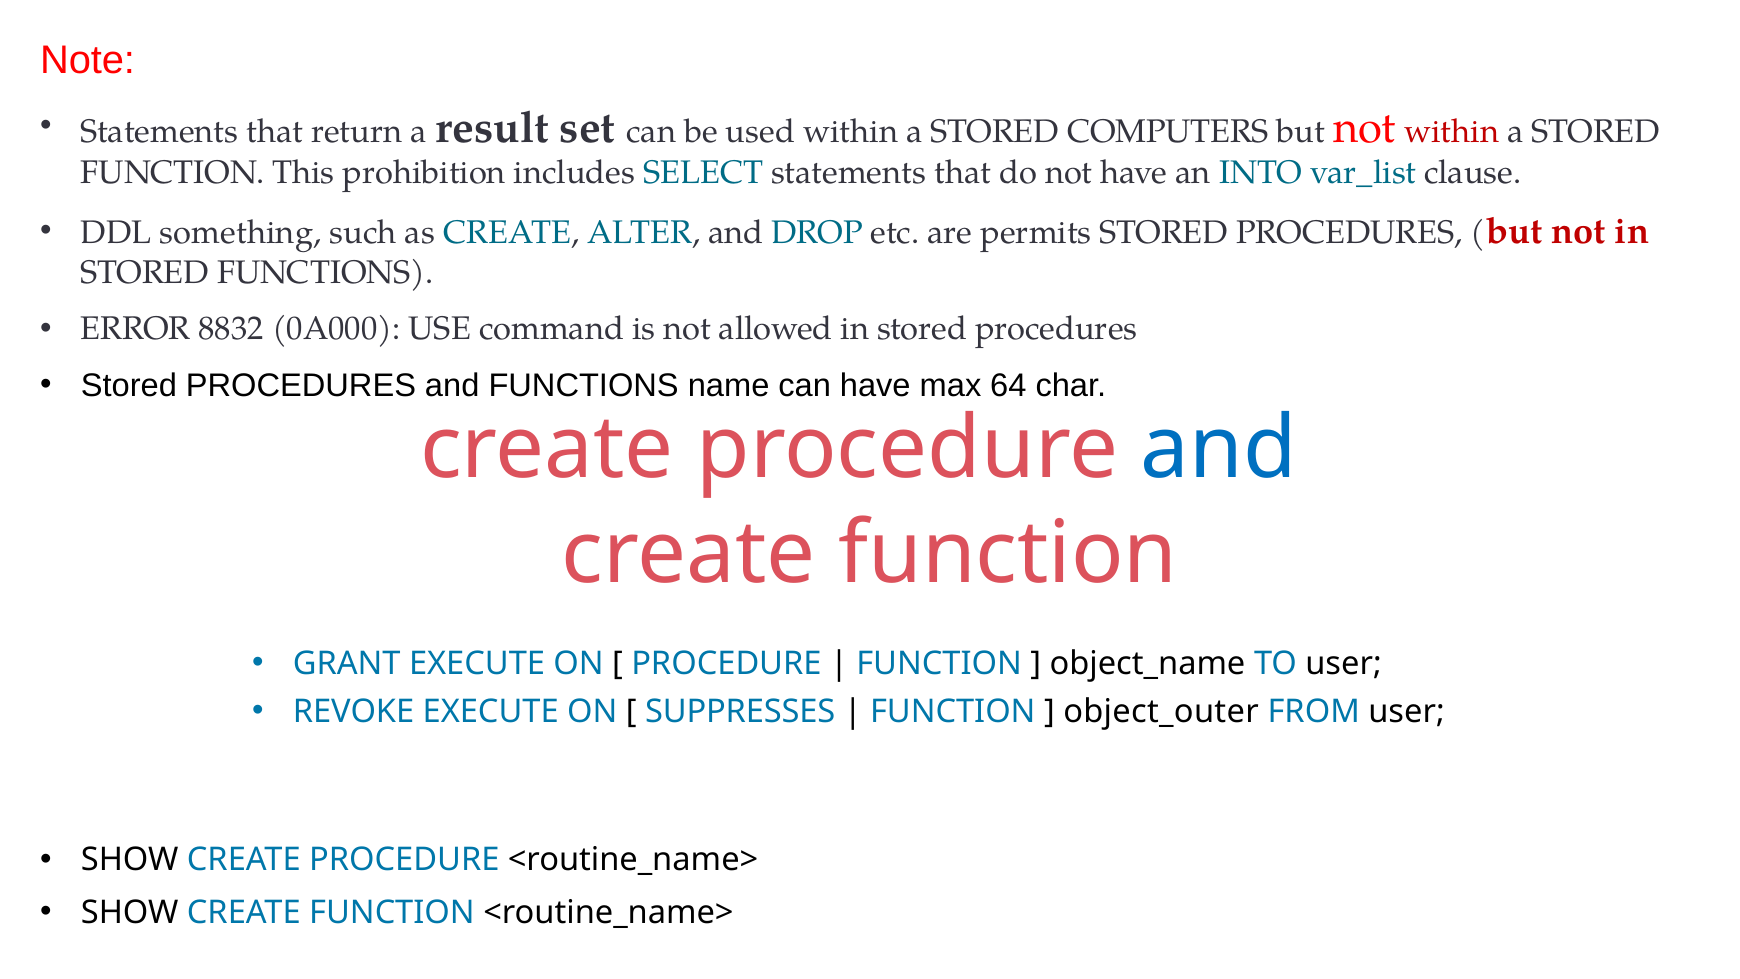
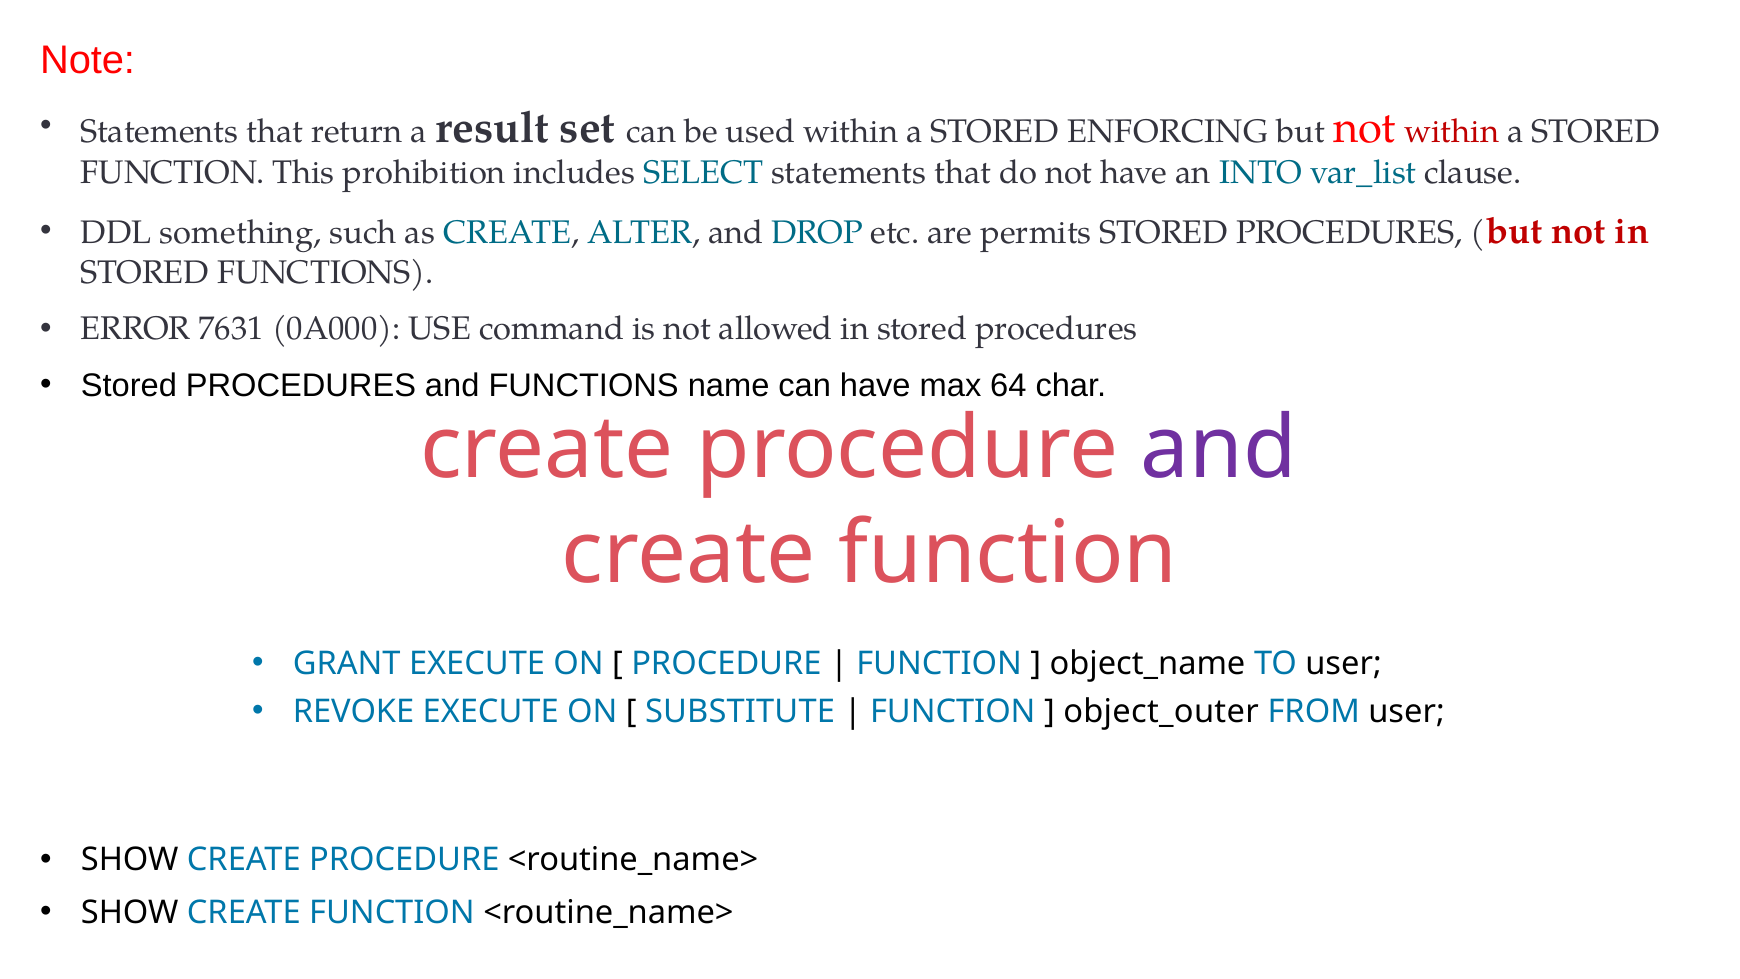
COMPUTERS: COMPUTERS -> ENFORCING (1168, 131)
8832: 8832 -> 7631 (231, 329)
and colour: blue -> purple (1219, 449)
SUPPRESSES: SUPPRESSES -> SUBSTITUTE (740, 711)
